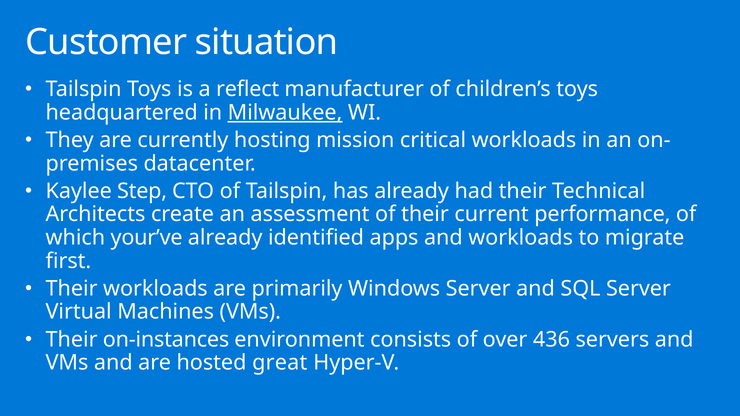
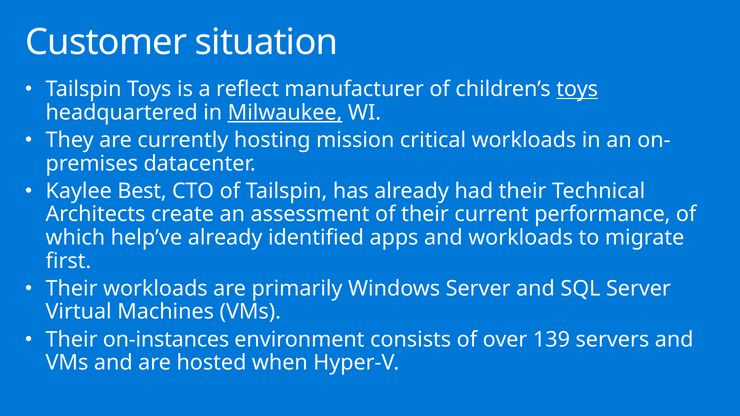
toys underline: none -> present (577, 89)
Step: Step -> Best (142, 191)
your’ve: your’ve -> help’ve (146, 238)
436: 436 -> 139 (551, 340)
great: great -> when (280, 363)
